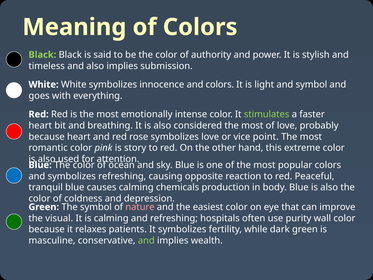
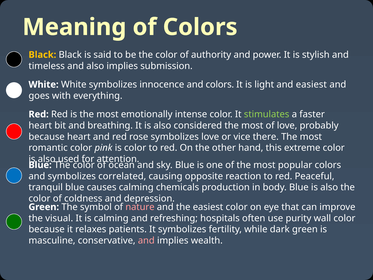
Black colour: light green -> yellow (42, 55)
and symbol: symbol -> easiest (311, 84)
point: point -> there (266, 137)
is story: story -> color (135, 148)
symbolizes refreshing: refreshing -> correlated (122, 176)
and colour: light green -> pink (146, 240)
